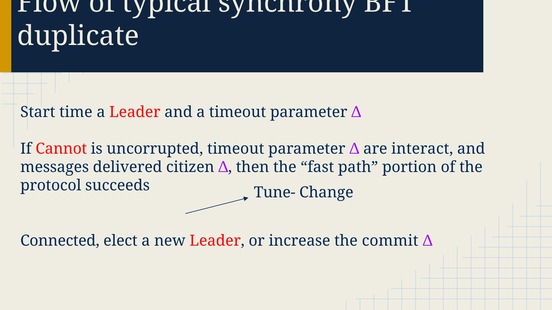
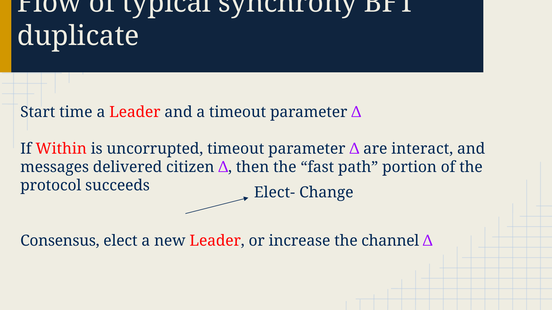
Cannot: Cannot -> Within (61, 149)
Tune-: Tune- -> Elect- (275, 193)
Connected: Connected -> Consensus (60, 241)
commit: commit -> channel (390, 241)
